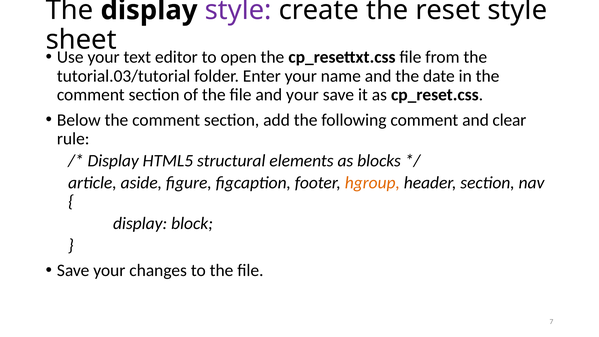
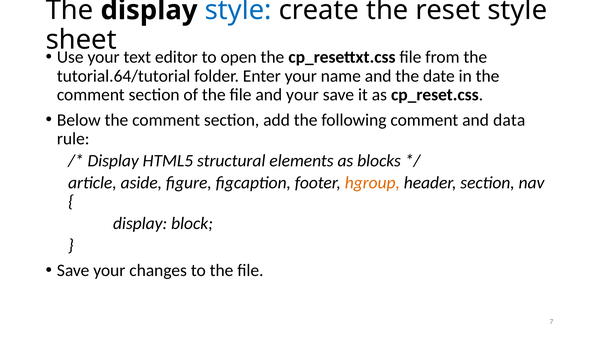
style colour: purple -> blue (238, 10)
tutorial.03/tutorial: tutorial.03/tutorial -> tutorial.64/tutorial (124, 76)
clear: clear -> data (509, 120)
